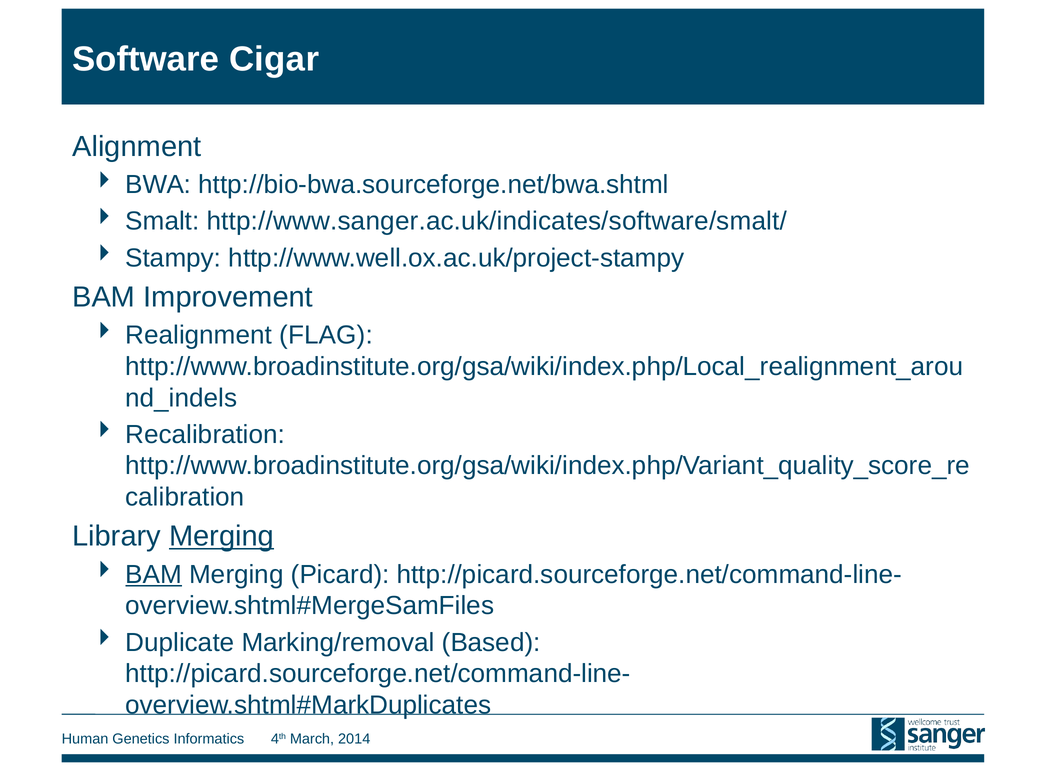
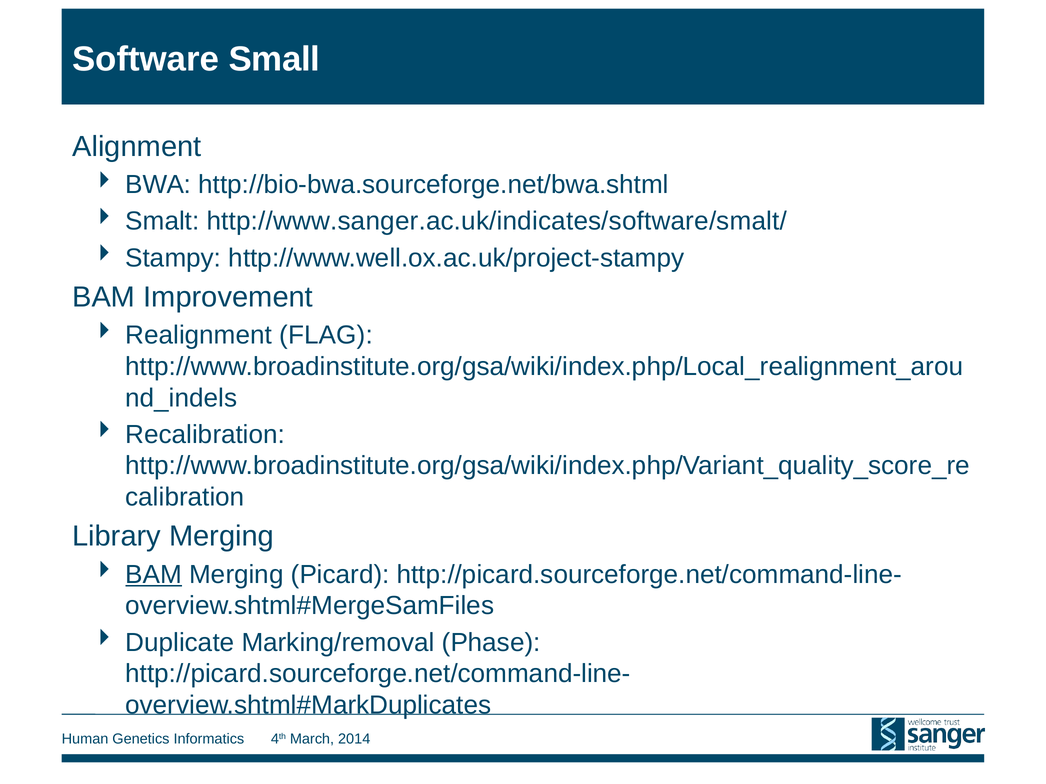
Cigar: Cigar -> Small (274, 59)
Merging underline: present -> none (222, 537)
Based: Based -> Phase (491, 643)
